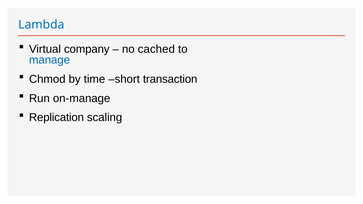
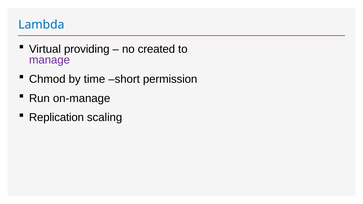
company: company -> providing (87, 49)
cached: cached -> created (156, 49)
manage colour: blue -> purple (49, 60)
transaction: transaction -> permission (170, 79)
